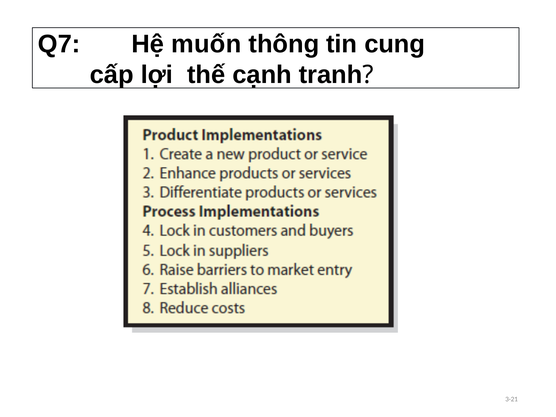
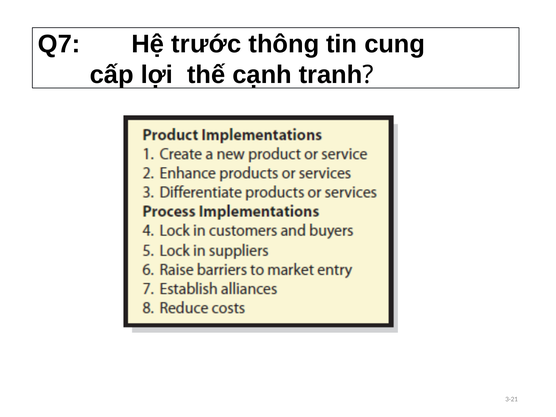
muốn: muốn -> trước (206, 44)
